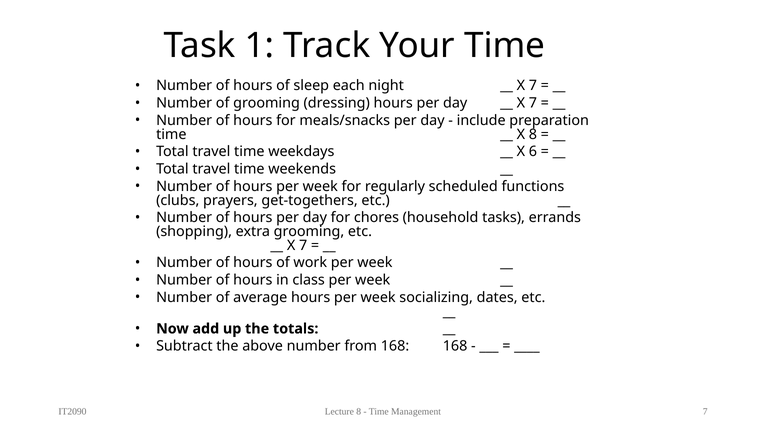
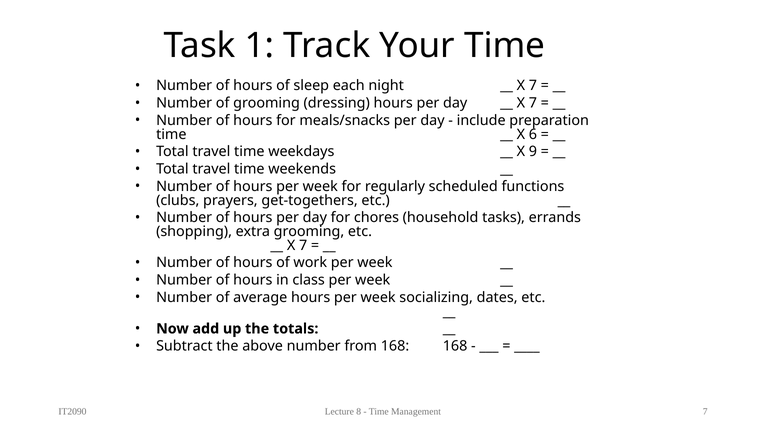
X 8: 8 -> 6 (533, 134)
6: 6 -> 9 (533, 152)
